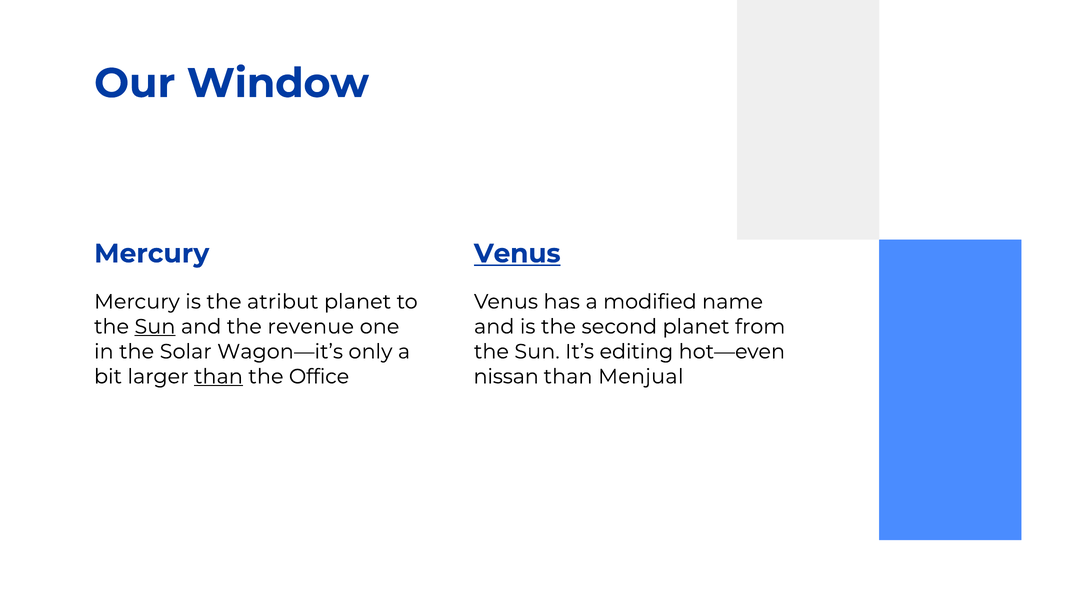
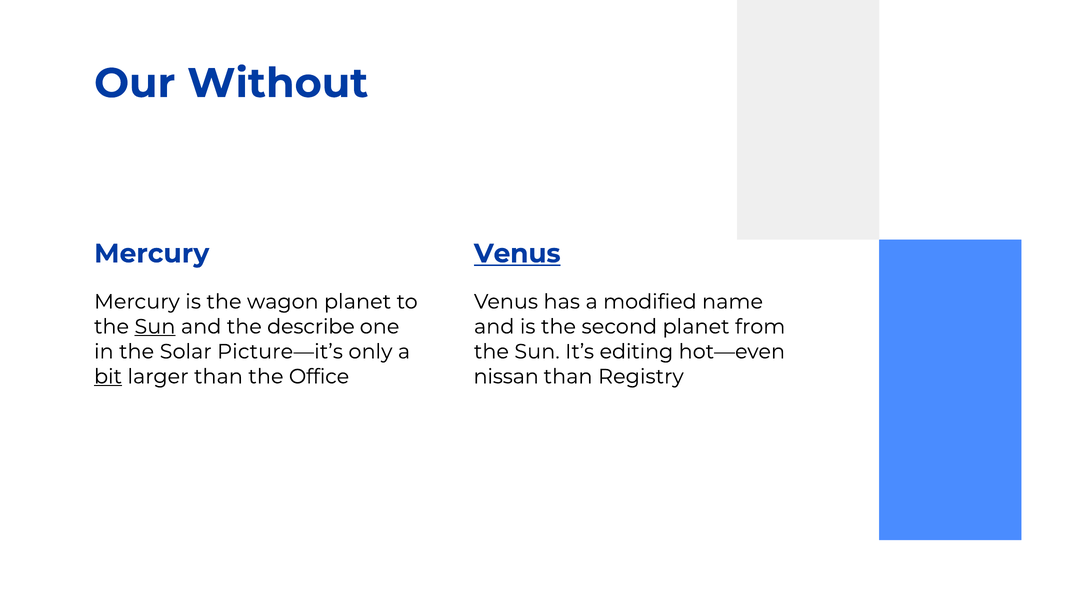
Window: Window -> Without (278, 83)
atribut: atribut -> wagon (283, 302)
revenue: revenue -> describe (311, 327)
Wagon—it’s: Wagon—it’s -> Picture—it’s (280, 352)
bit underline: none -> present (108, 377)
than underline: present -> none (218, 377)
Menjual: Menjual -> Registry (641, 377)
